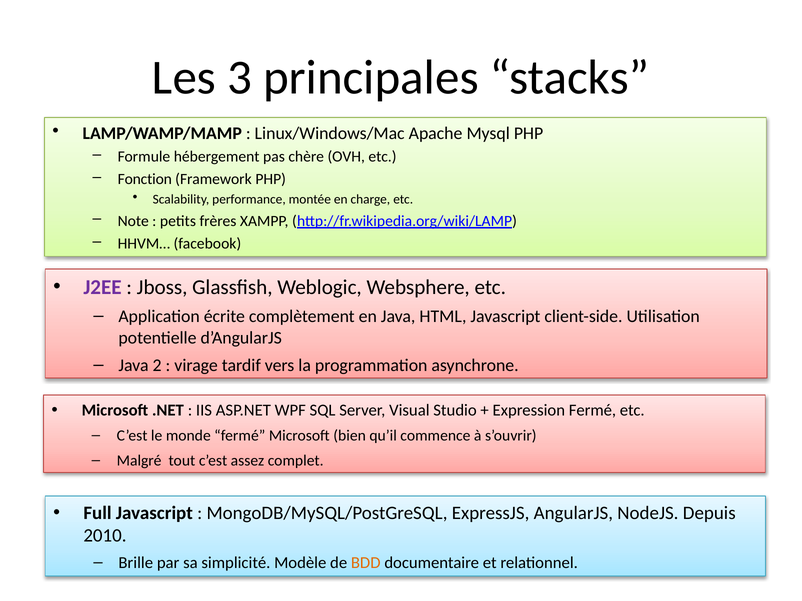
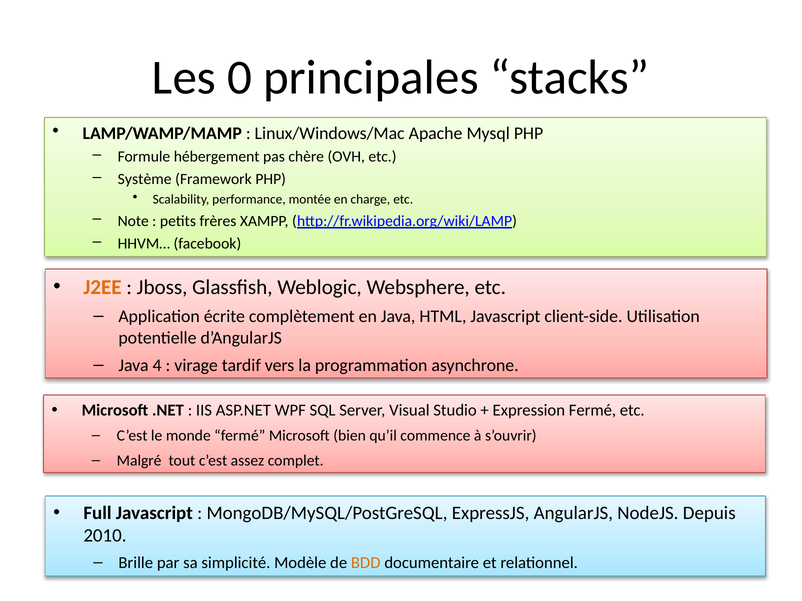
3: 3 -> 0 (240, 78)
Fonction: Fonction -> Système (145, 179)
J2EE colour: purple -> orange (103, 287)
2: 2 -> 4 (157, 366)
